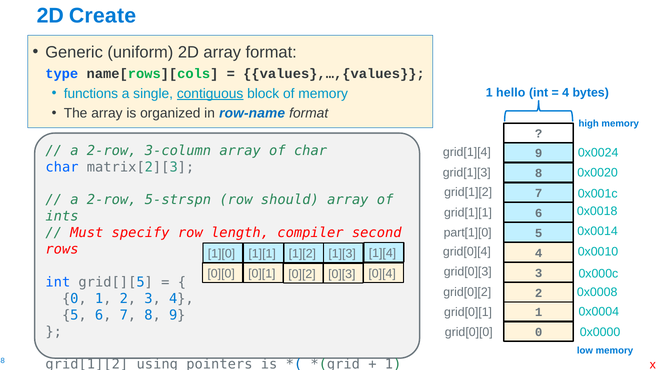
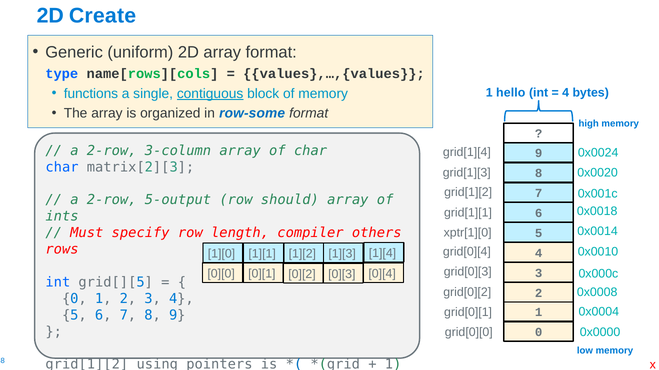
row-name: row-name -> row-some (252, 114)
5-strspn: 5-strspn -> 5-output (178, 200)
second: second -> others (377, 233)
part[1][0: part[1][0 -> xptr[1][0 (468, 233)
